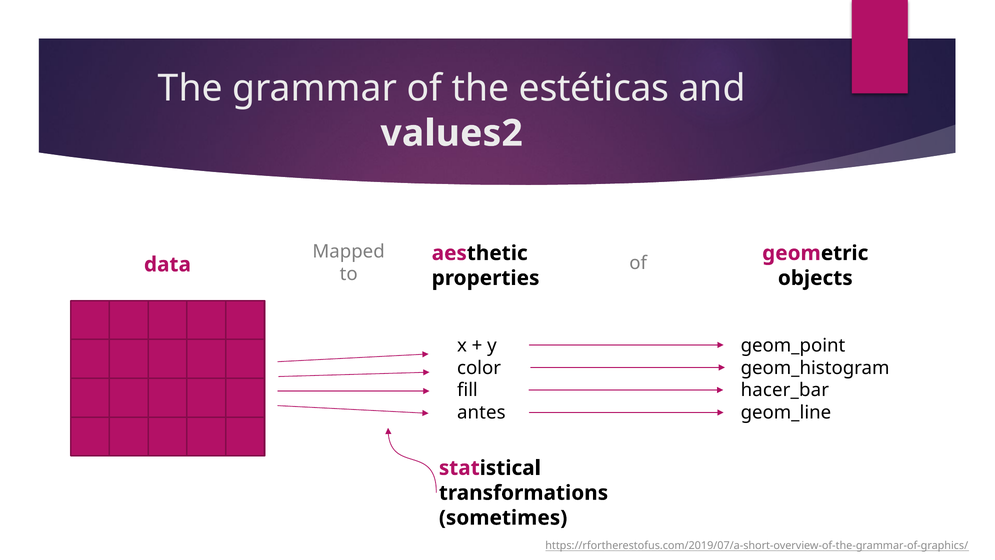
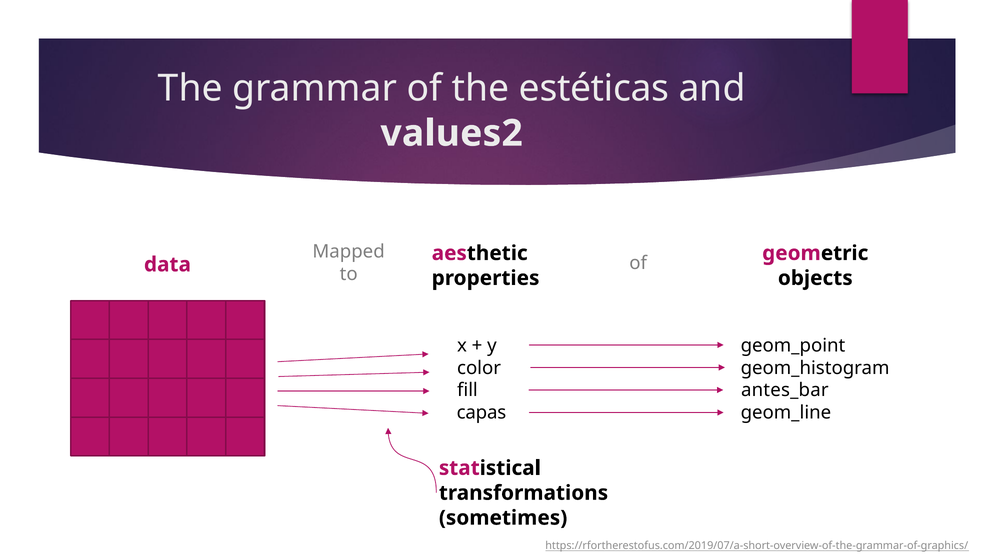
hacer_bar: hacer_bar -> antes_bar (785, 390)
antes: antes -> capas (481, 412)
